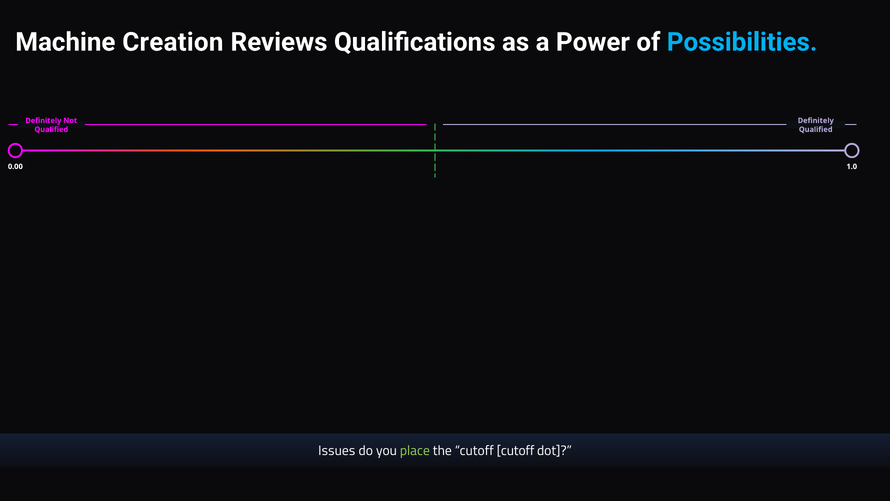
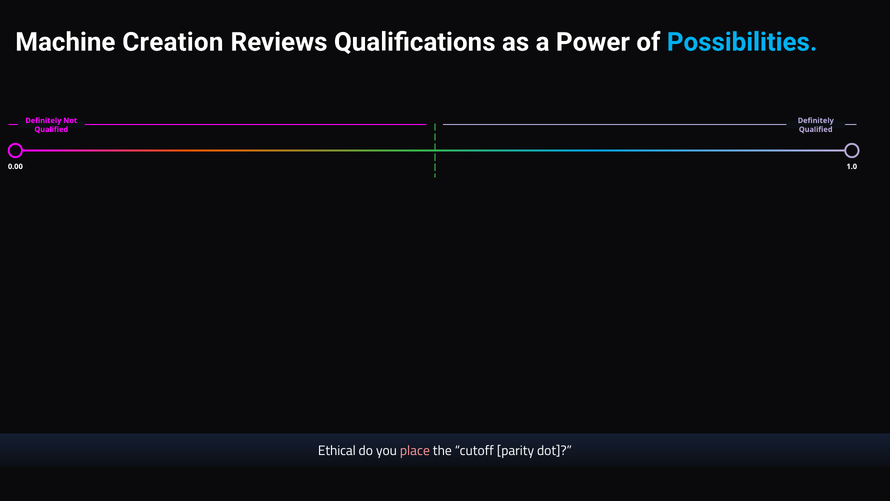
Issues: Issues -> Ethical (337, 451)
place colour: light green -> pink (415, 451)
cutoff cutoff: cutoff -> parity (515, 451)
